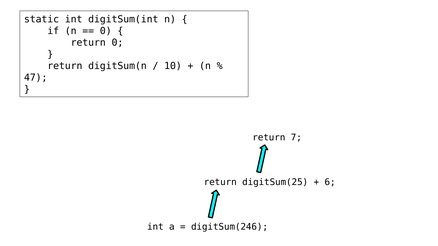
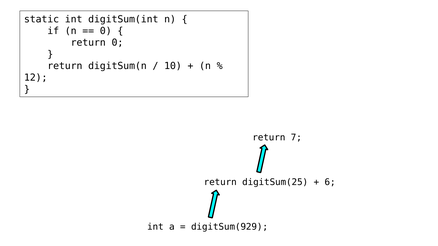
47: 47 -> 12 (36, 78)
digitSum(246: digitSum(246 -> digitSum(929 (230, 227)
